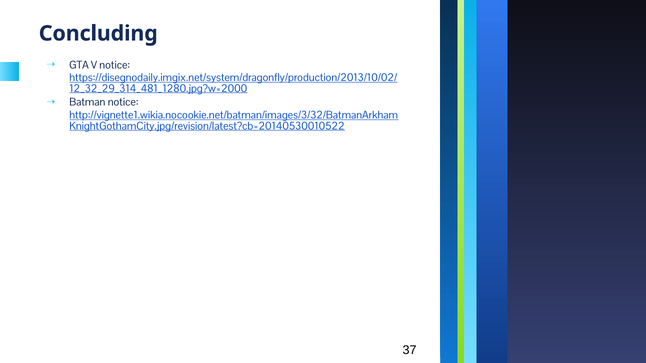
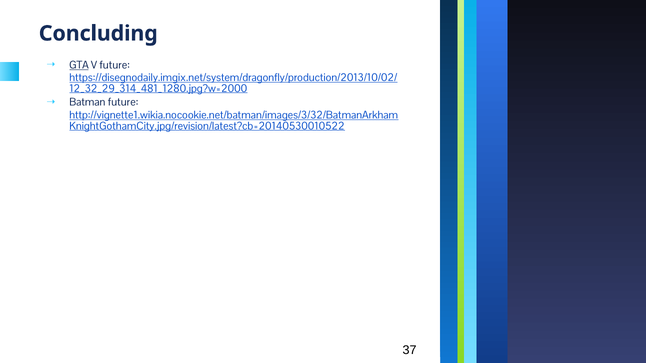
GTA underline: none -> present (79, 65)
V notice: notice -> future (115, 65)
Batman notice: notice -> future (123, 103)
